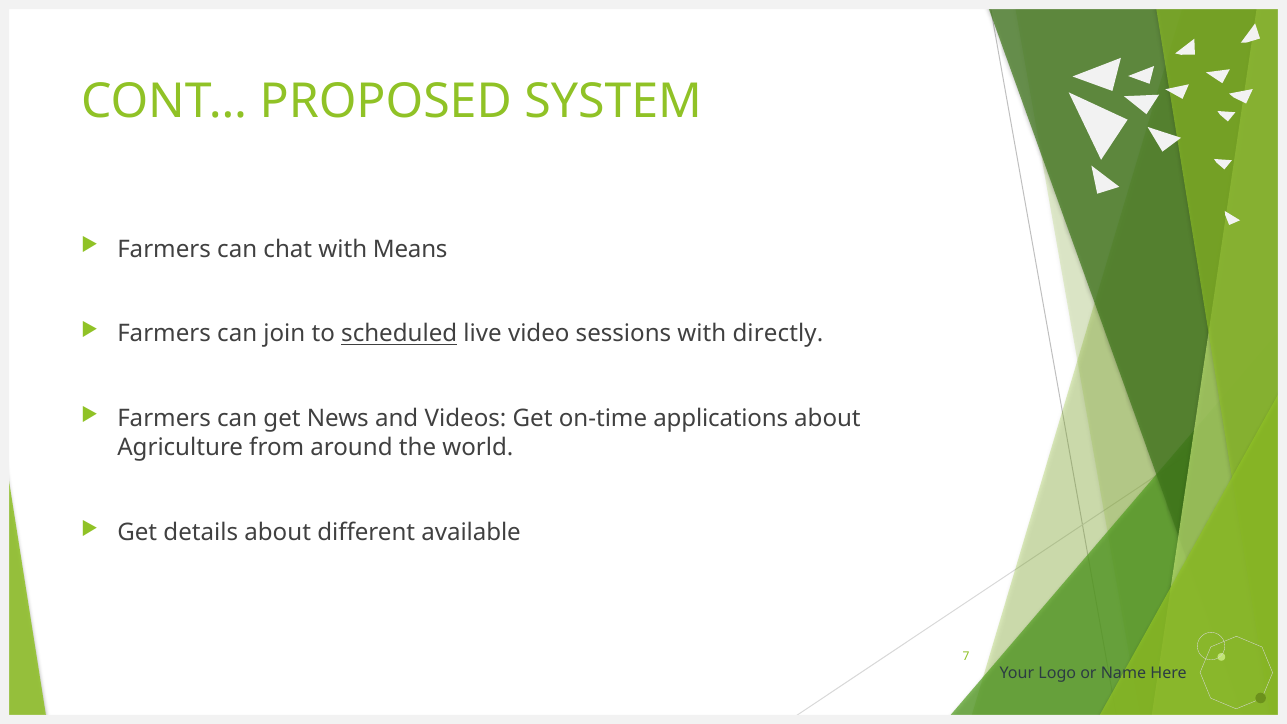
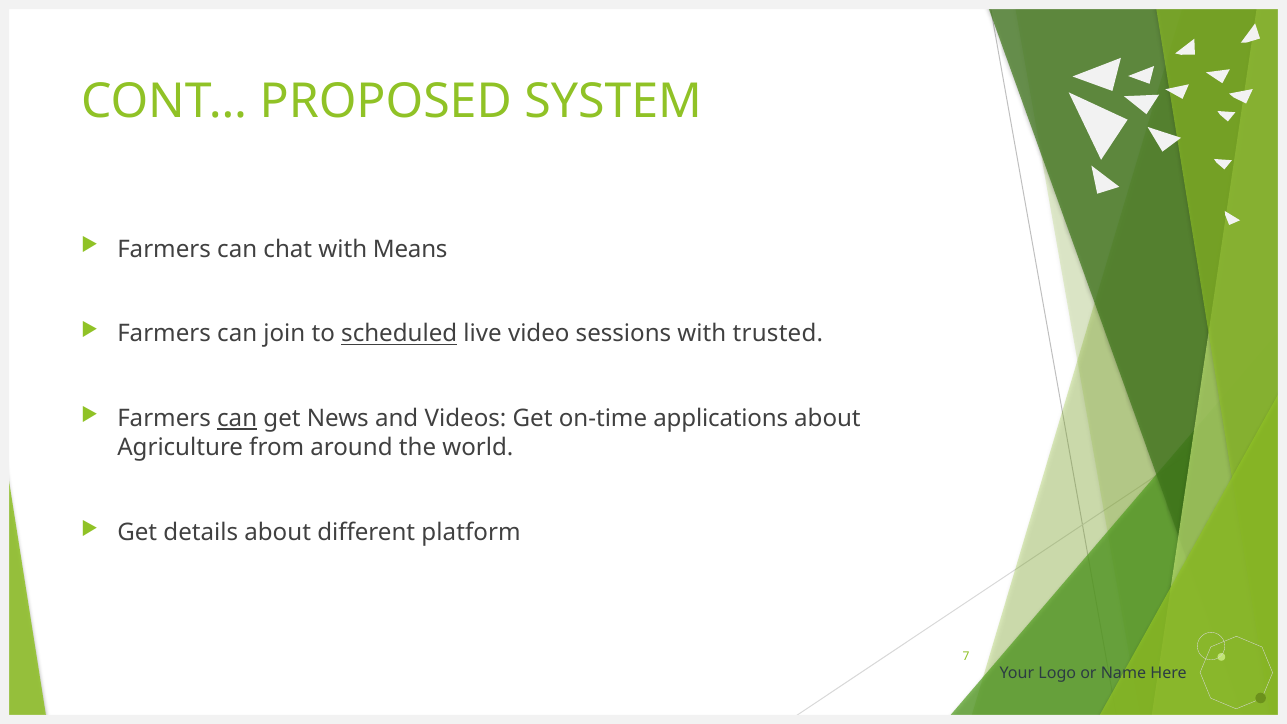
directly: directly -> trusted (778, 334)
can underline: none -> present (237, 419)
available: available -> platform (471, 532)
